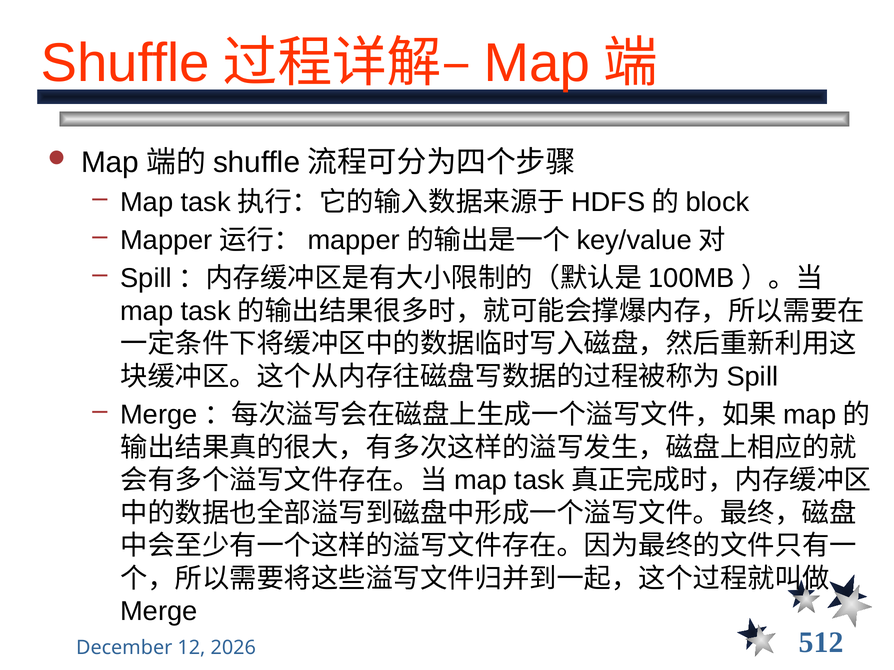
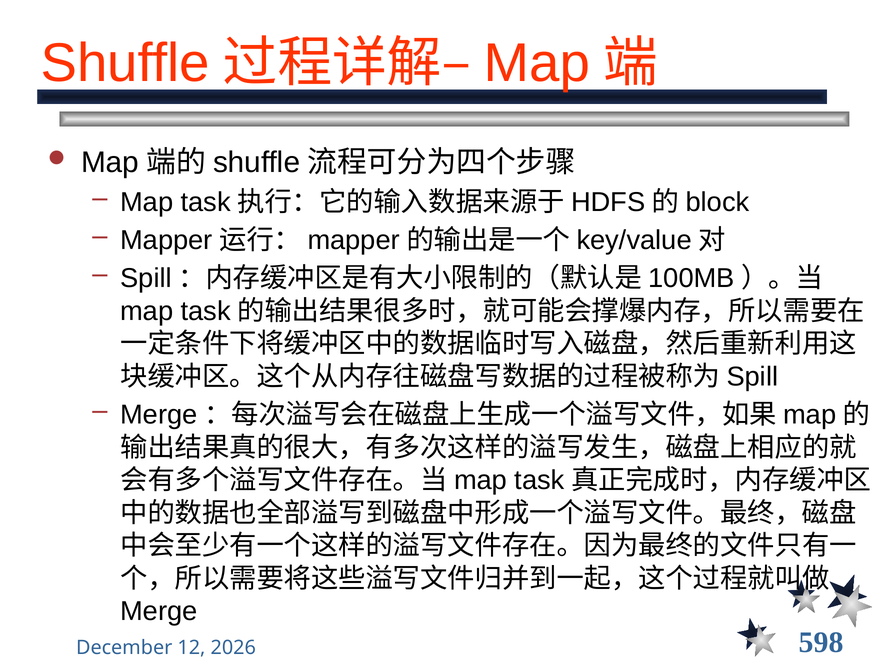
512: 512 -> 598 (821, 643)
